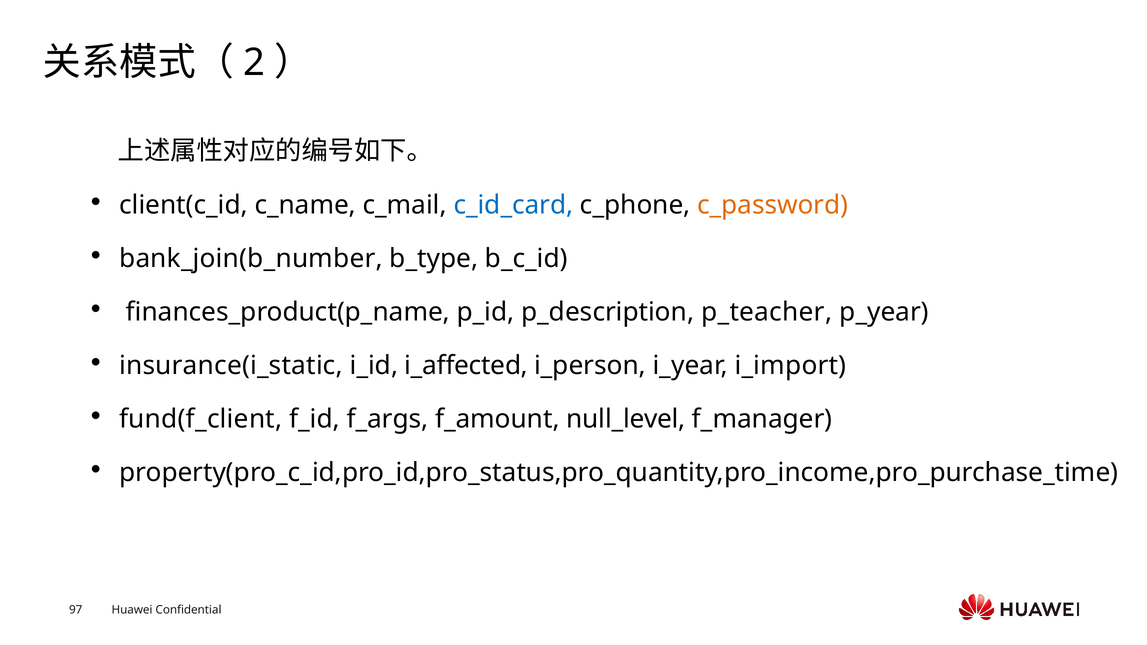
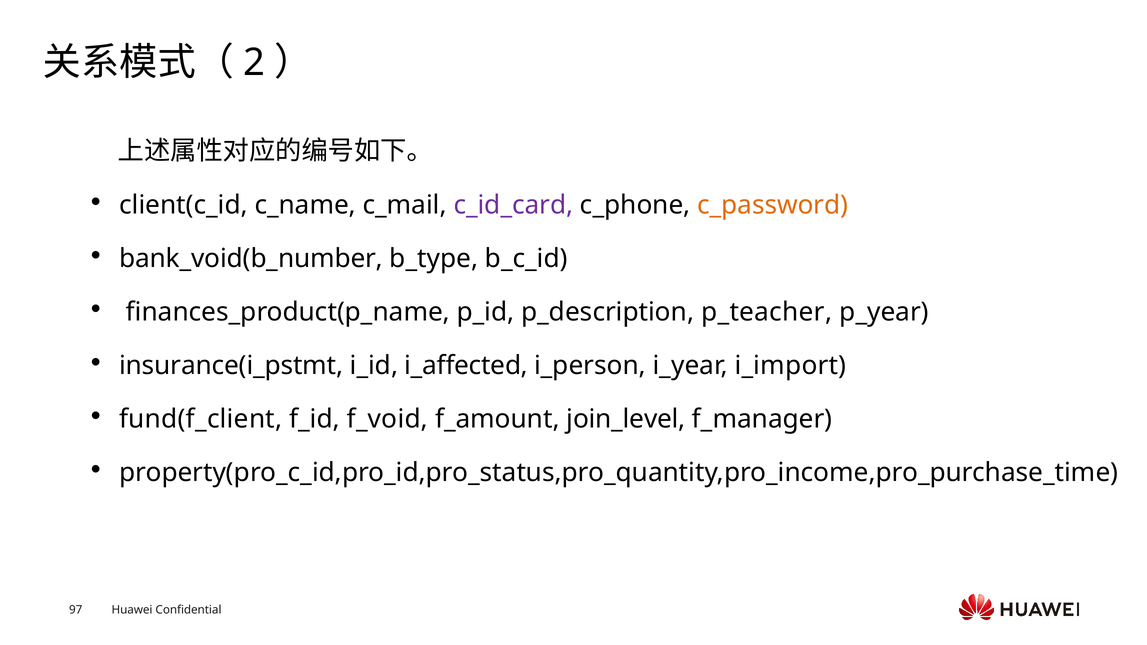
c_id_card colour: blue -> purple (513, 205)
bank_join(b_number: bank_join(b_number -> bank_void(b_number (251, 259)
insurance(i_static: insurance(i_static -> insurance(i_pstmt (231, 366)
f_args: f_args -> f_void (387, 419)
null_level: null_level -> join_level (626, 419)
